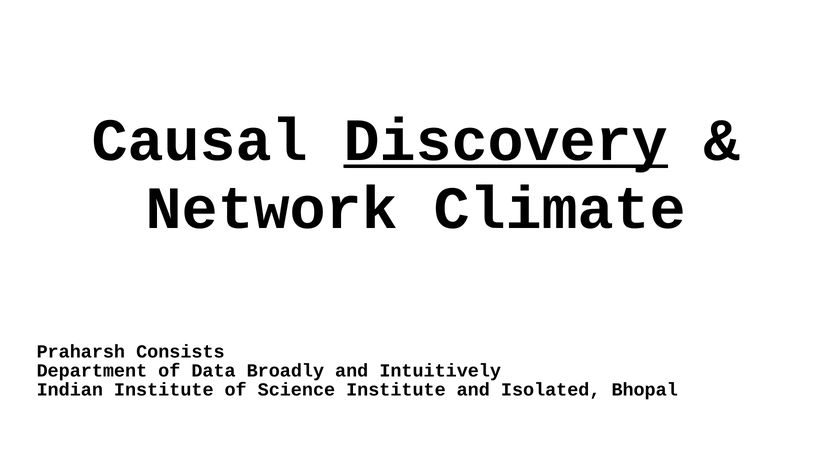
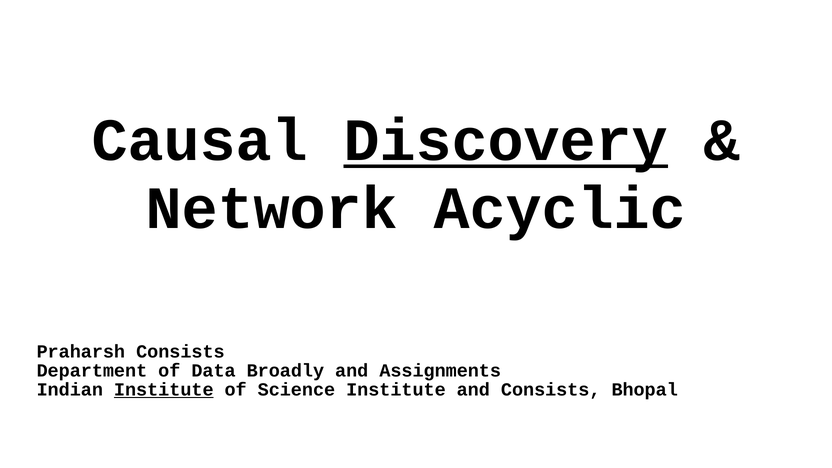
Climate: Climate -> Acyclic (560, 208)
Intuitively: Intuitively -> Assignments (440, 371)
Institute underline: none -> present (164, 389)
and Isolated: Isolated -> Consists (551, 389)
